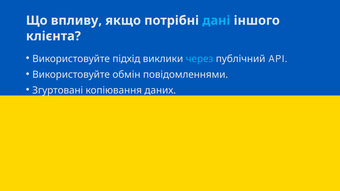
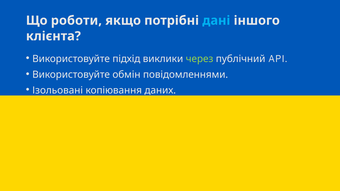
впливу: впливу -> роботи (76, 21)
через colour: light blue -> light green (200, 59)
Згуртовані: Згуртовані -> Ізольовані (58, 90)
